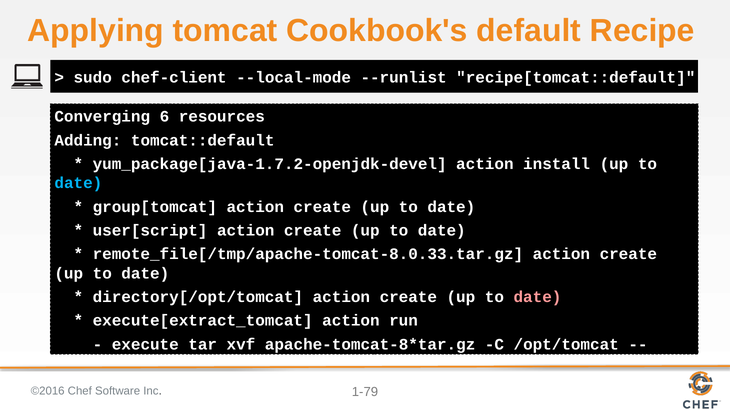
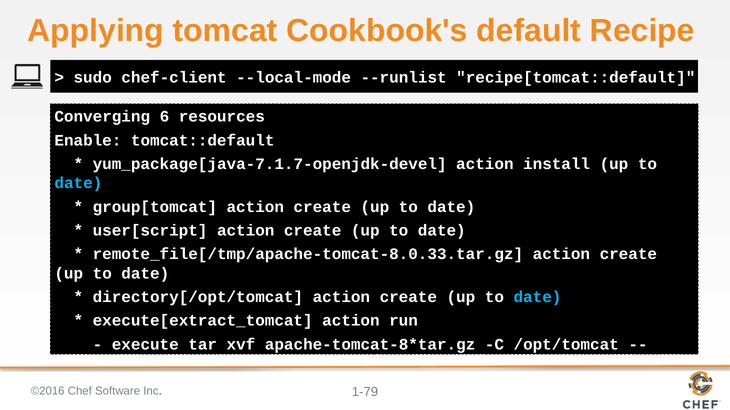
Adding: Adding -> Enable (88, 140)
yum_package[java-1.7.2-openjdk-devel: yum_package[java-1.7.2-openjdk-devel -> yum_package[java-7.1.7-openjdk-devel (270, 164)
date colour: pink -> light blue (537, 297)
